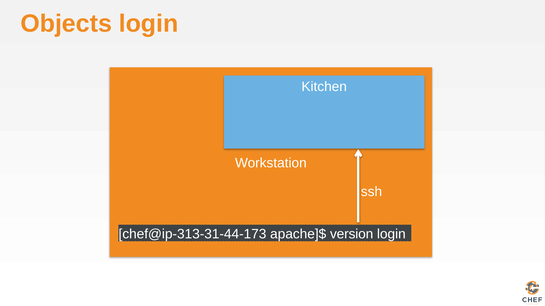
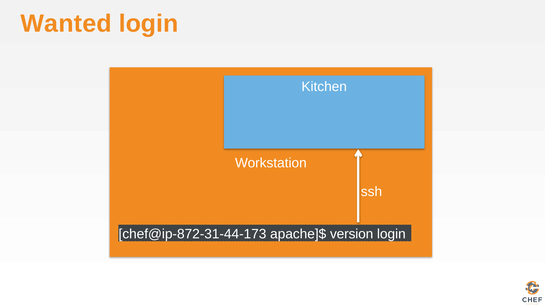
Objects: Objects -> Wanted (66, 24)
chef@ip-313-31-44-173: chef@ip-313-31-44-173 -> chef@ip-872-31-44-173 (192, 234)
